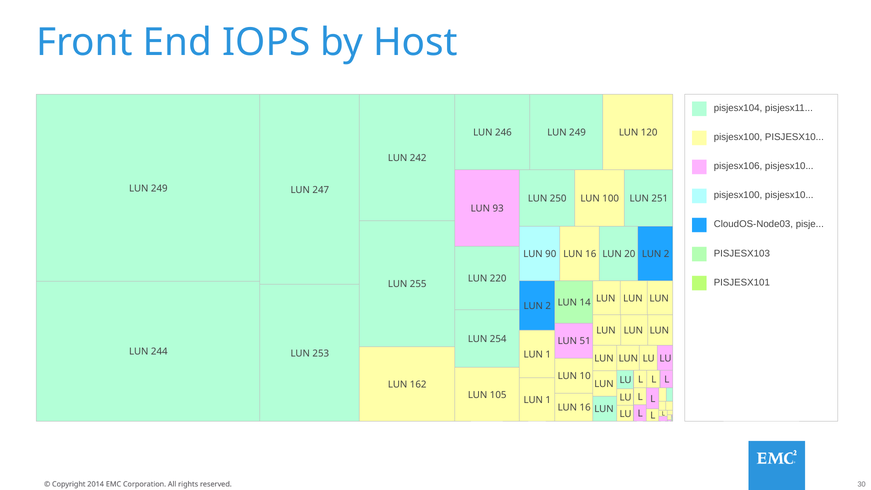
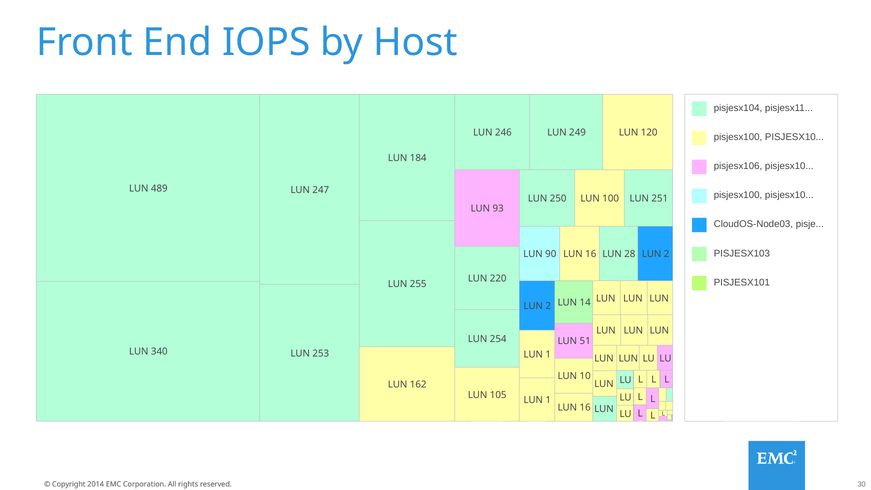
242: 242 -> 184 (418, 158)
249: 249 -> 489 (159, 188)
20: 20 -> 28 (630, 254)
244: 244 -> 340 (159, 352)
